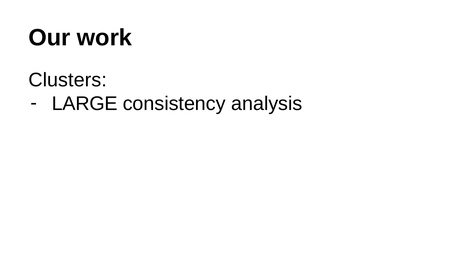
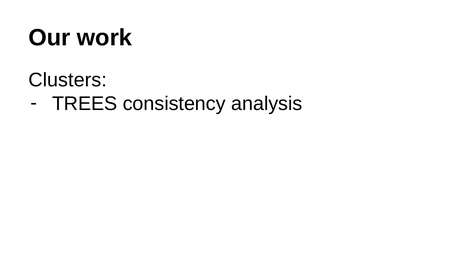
LARGE: LARGE -> TREES (85, 104)
